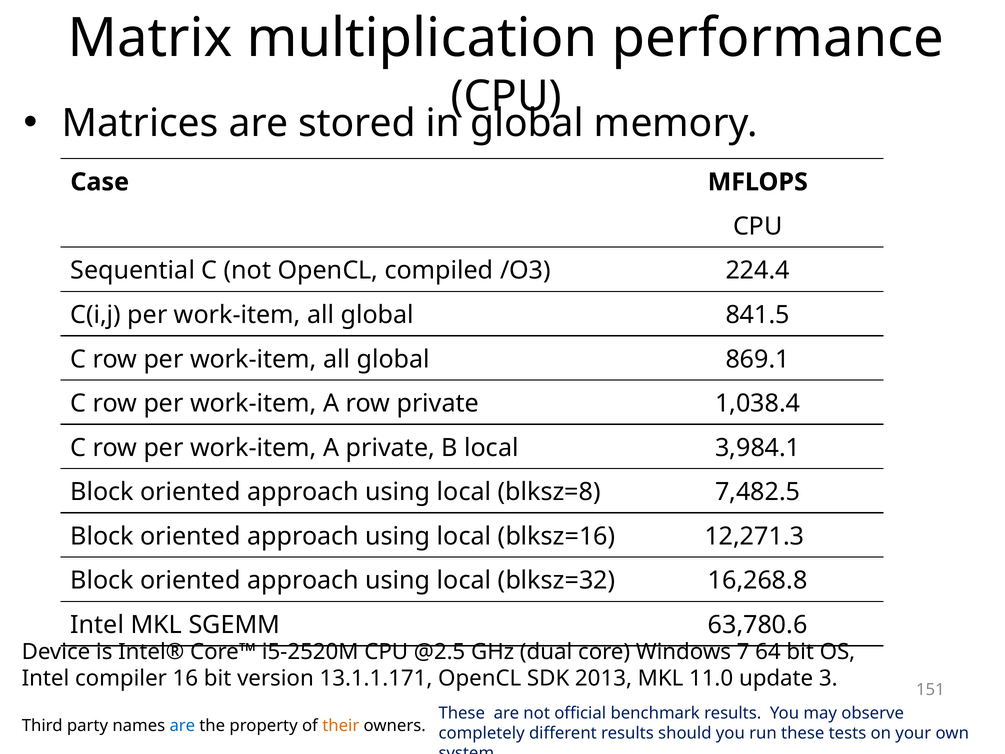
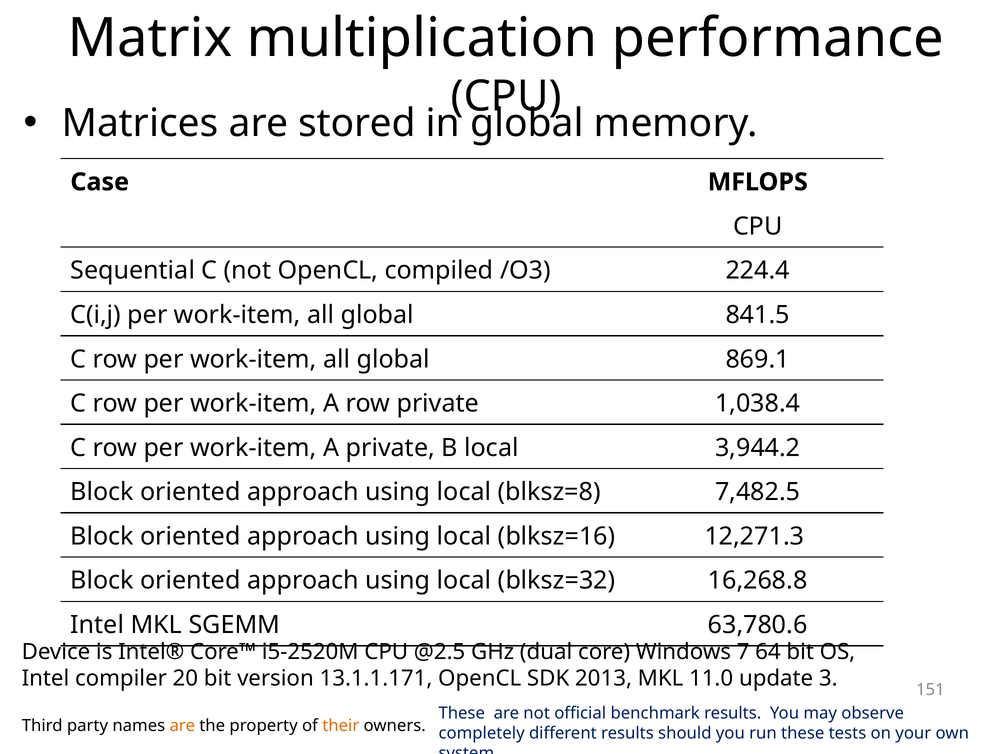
3,984.1: 3,984.1 -> 3,944.2 (758, 448)
16: 16 -> 20 (185, 678)
are colour: blue -> orange (182, 725)
